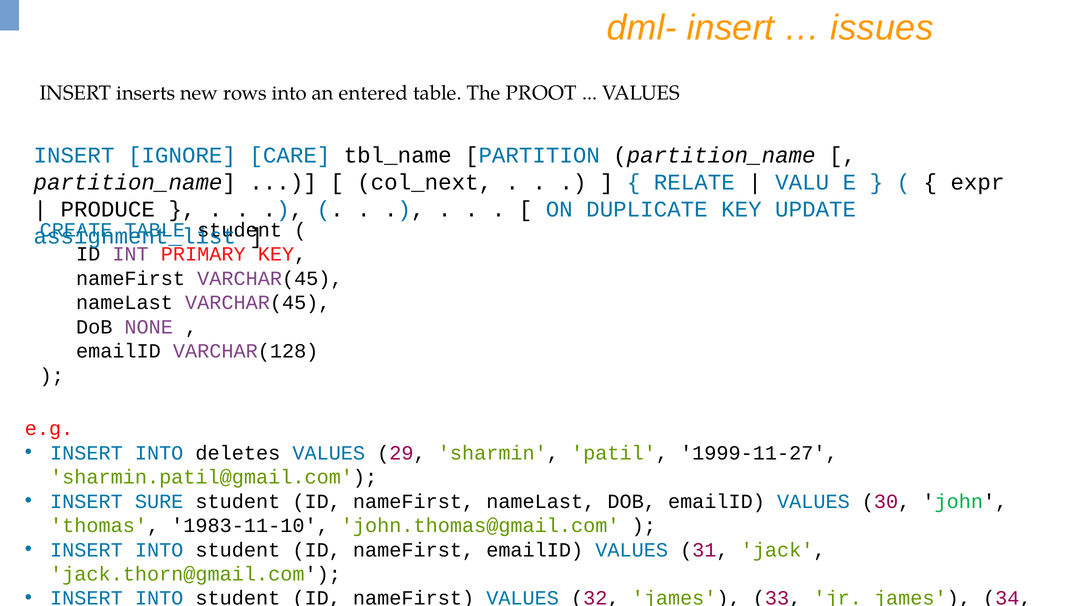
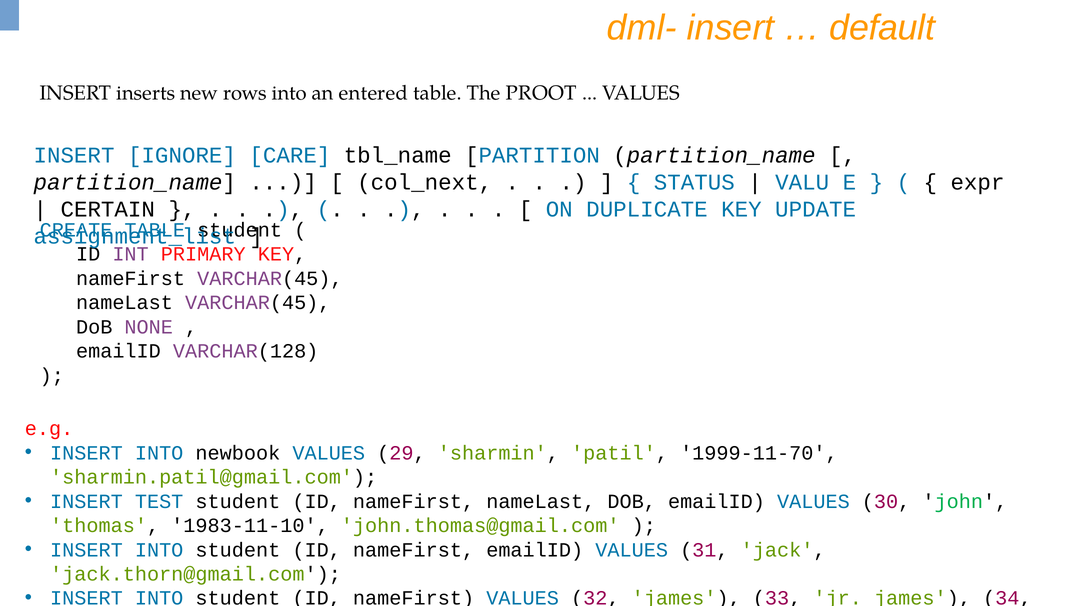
issues: issues -> default (882, 28)
RELATE: RELATE -> STATUS (694, 182)
PRODUCE: PRODUCE -> CERTAIN (108, 209)
deletes: deletes -> newbook (238, 453)
1999-11-27: 1999-11-27 -> 1999-11-70 (759, 453)
SURE: SURE -> TEST (159, 501)
